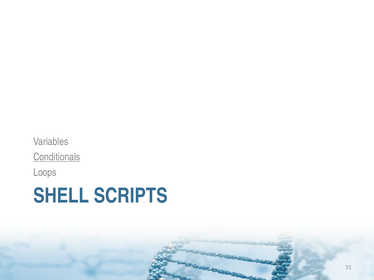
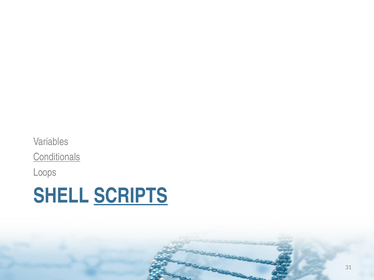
SCRIPTS underline: none -> present (131, 196)
